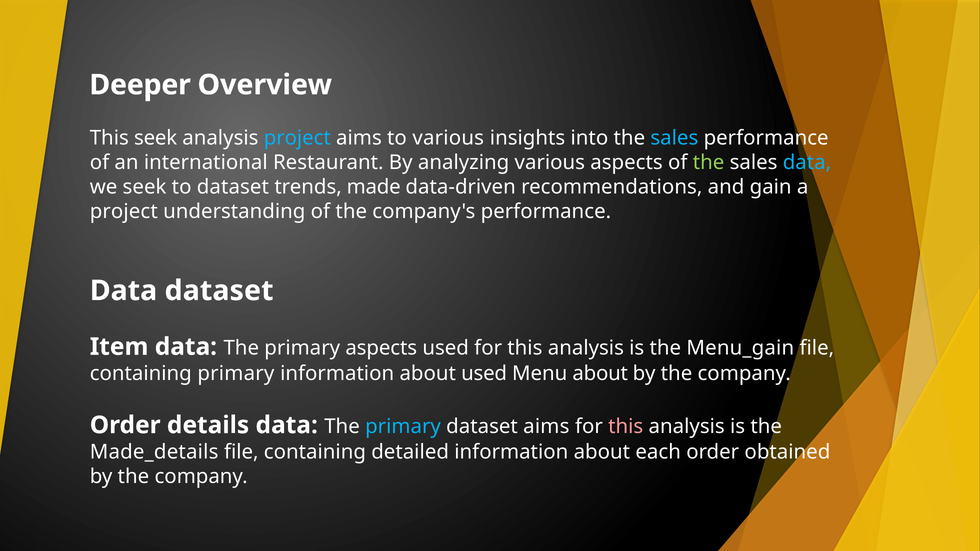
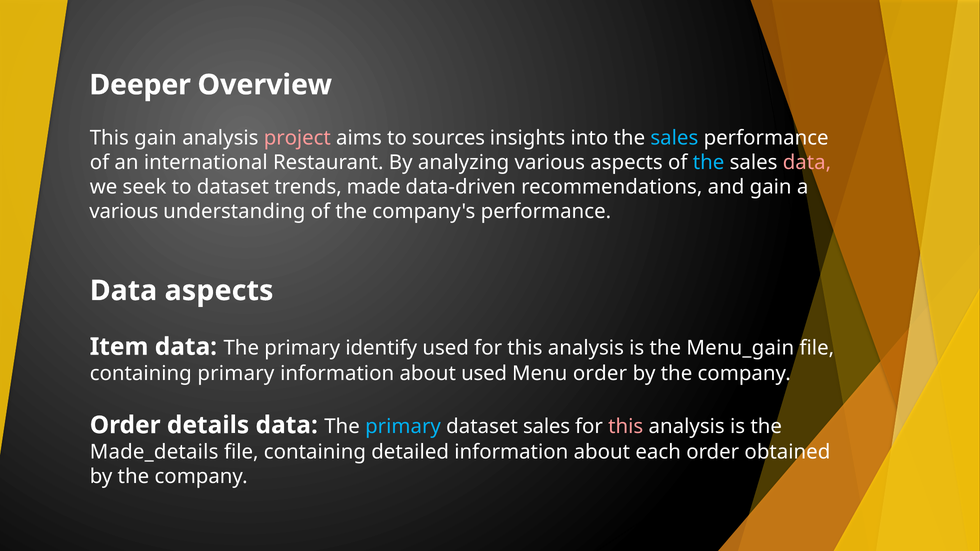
This seek: seek -> gain (155, 138)
project colour: light blue -> pink (297, 138)
to various: various -> sources (448, 138)
the colour: light green -> light blue (709, 163)
data colour: light blue -> pink (807, 163)
project: project -> various (124, 212)
Data dataset: dataset -> aspects (219, 291)
primary aspects: aspects -> identify (381, 348)
Menu about: about -> order (600, 374)
dataset aims: aims -> sales (547, 427)
